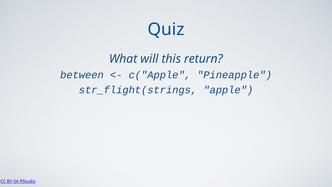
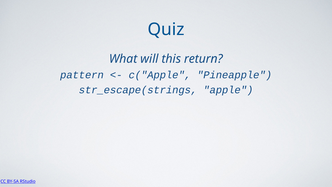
between: between -> pattern (82, 75)
str_flight(strings: str_flight(strings -> str_escape(strings (138, 90)
